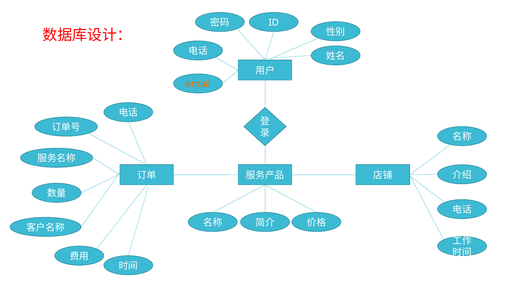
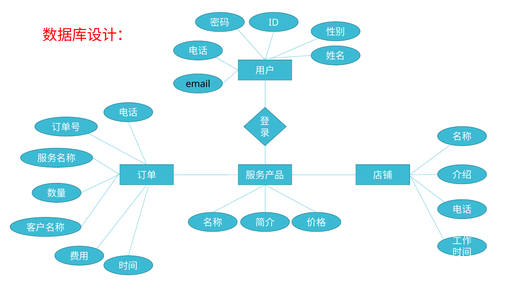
email colour: orange -> black (198, 84)
